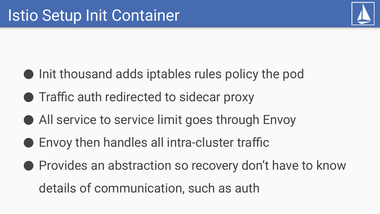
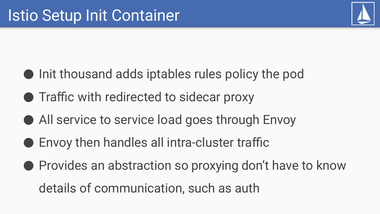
Traffic auth: auth -> with (90, 97)
limit: limit -> load (170, 120)
recovery: recovery -> proxying (215, 165)
